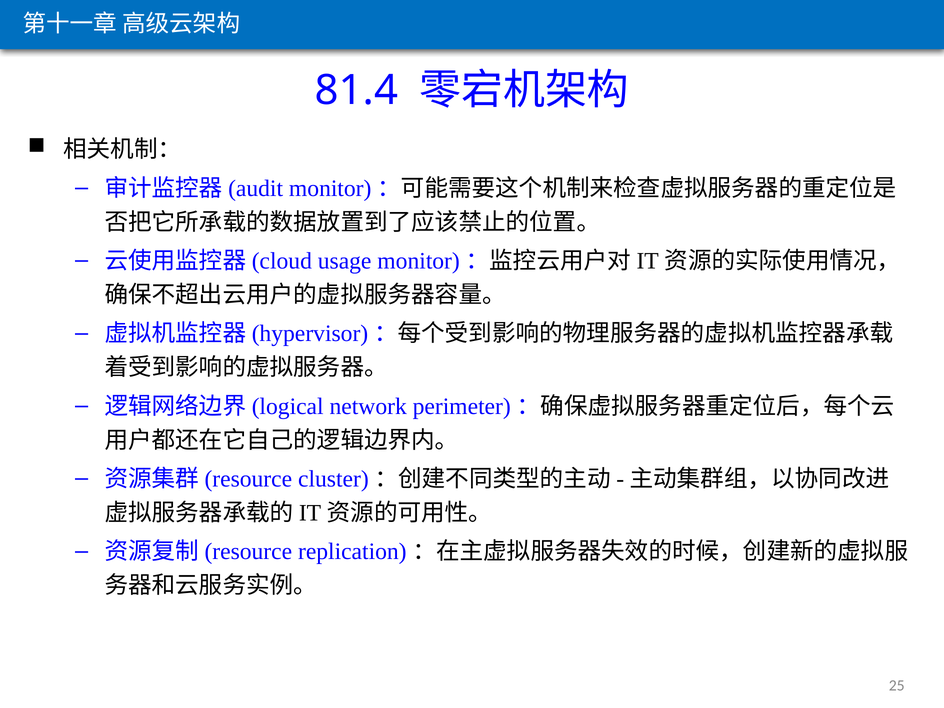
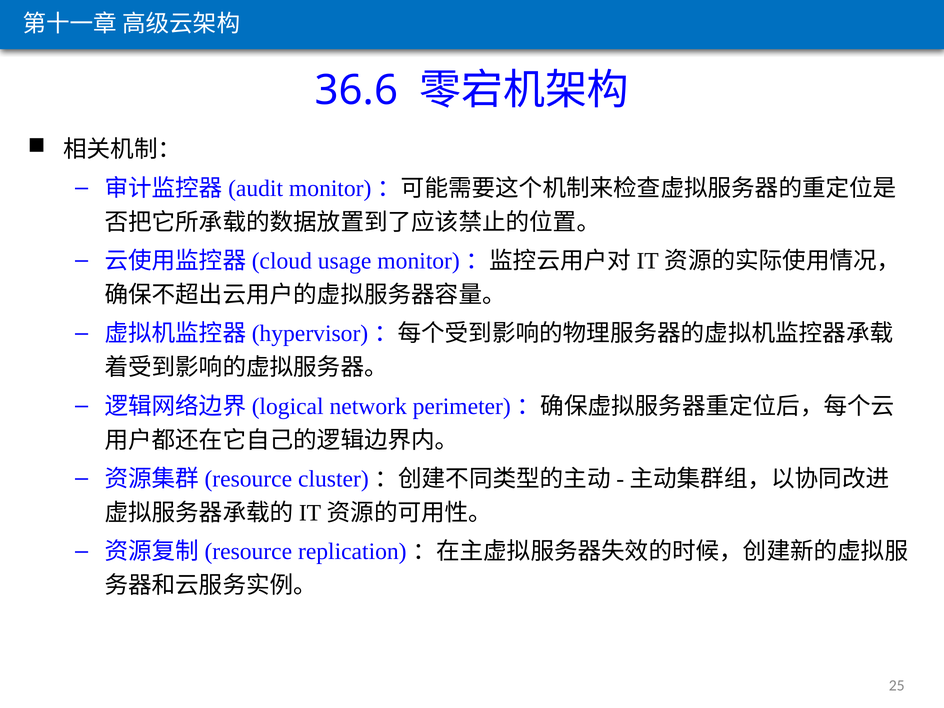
81.4: 81.4 -> 36.6 (356, 90)
